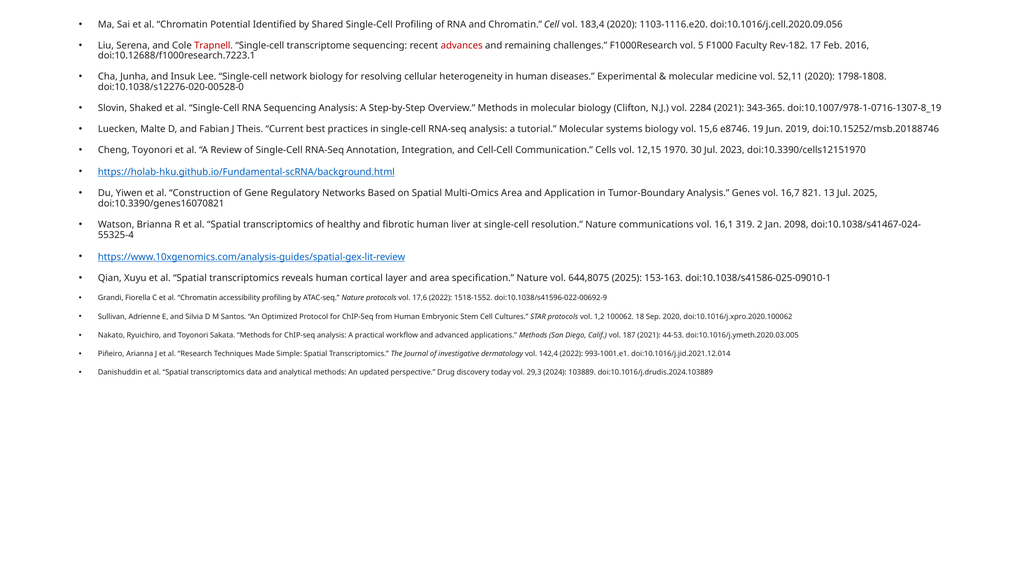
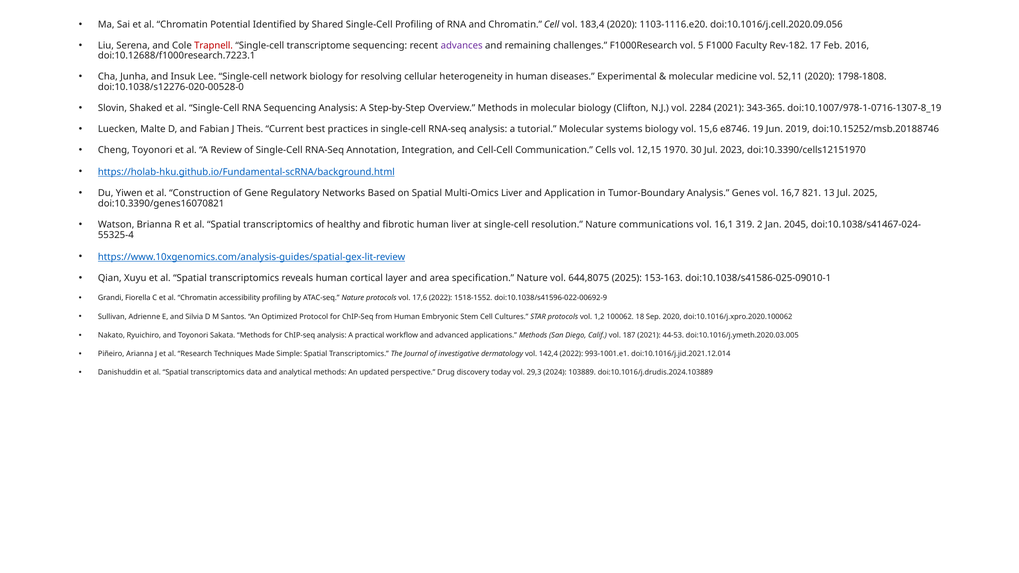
advances colour: red -> purple (462, 45)
Multi-Omics Area: Area -> Liver (512, 193)
2098: 2098 -> 2045 (796, 225)
